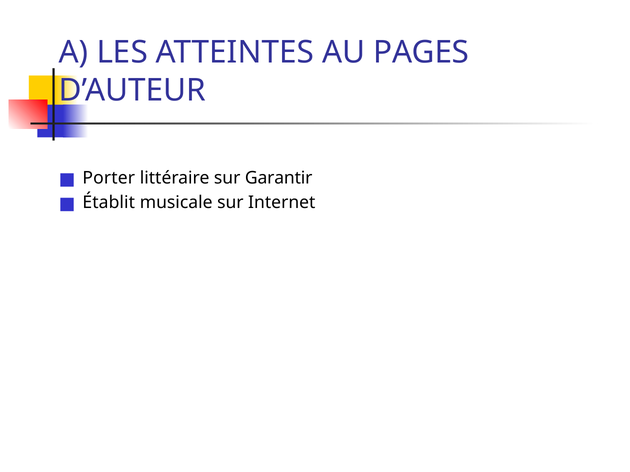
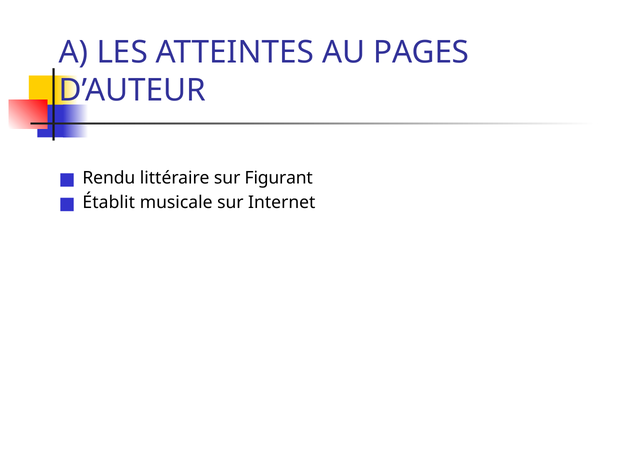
Porter: Porter -> Rendu (109, 178)
Garantir: Garantir -> Figurant (279, 178)
